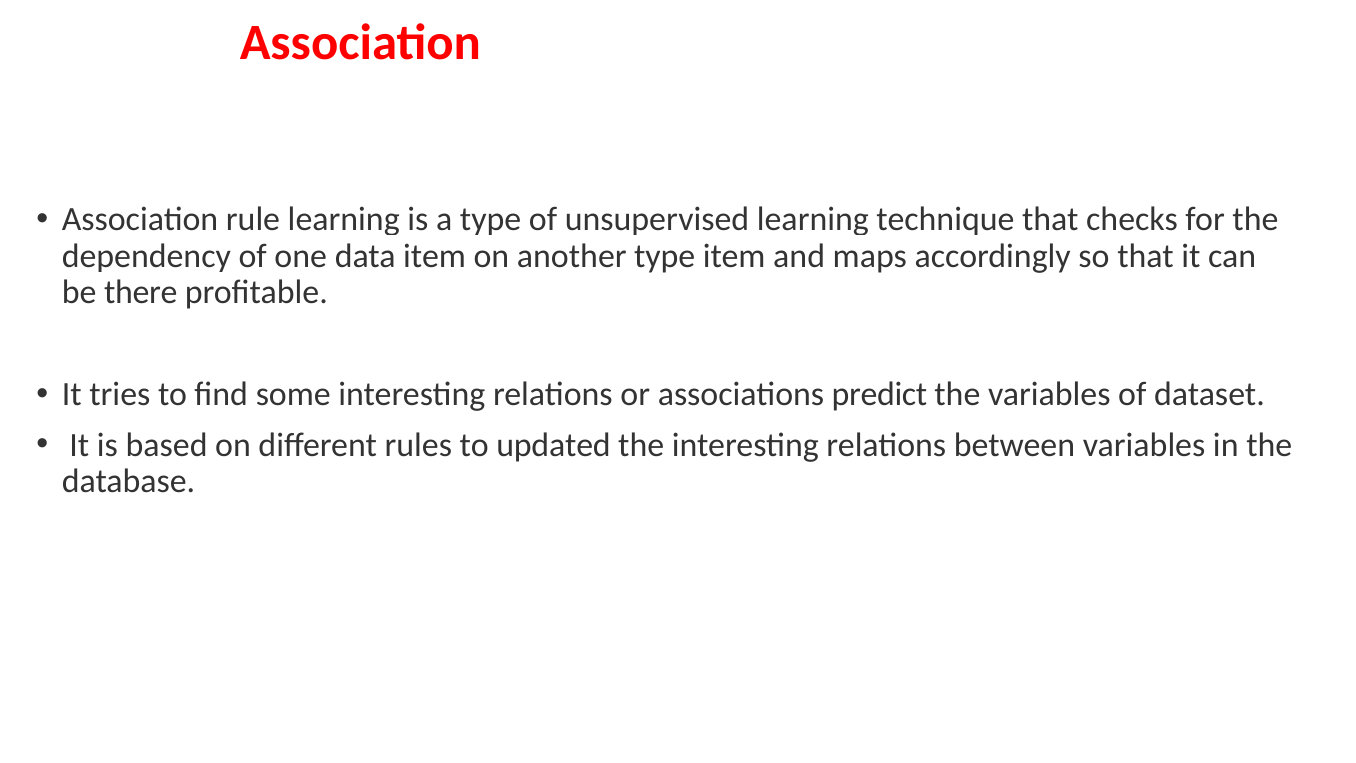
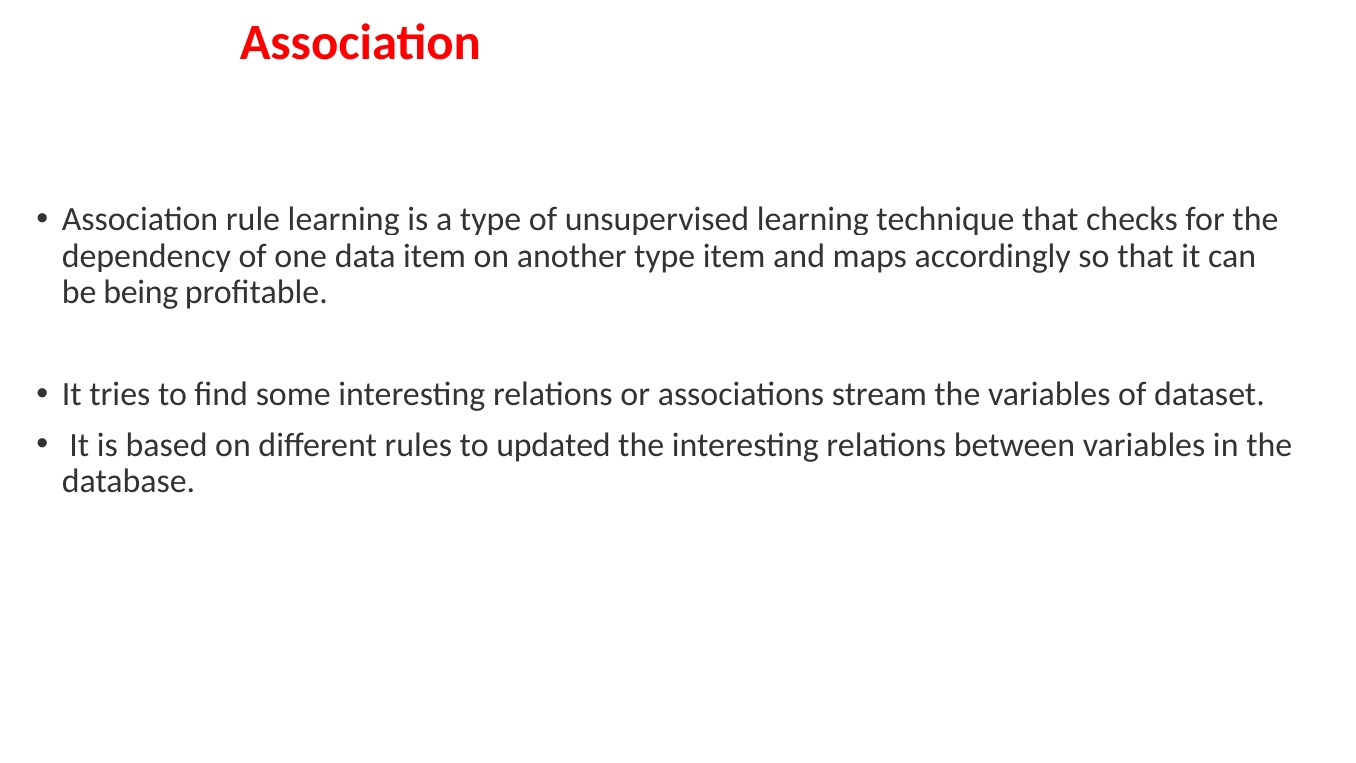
there: there -> being (141, 293)
predict: predict -> stream (879, 394)
